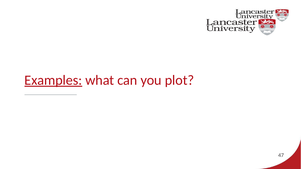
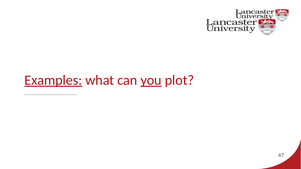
you underline: none -> present (151, 80)
